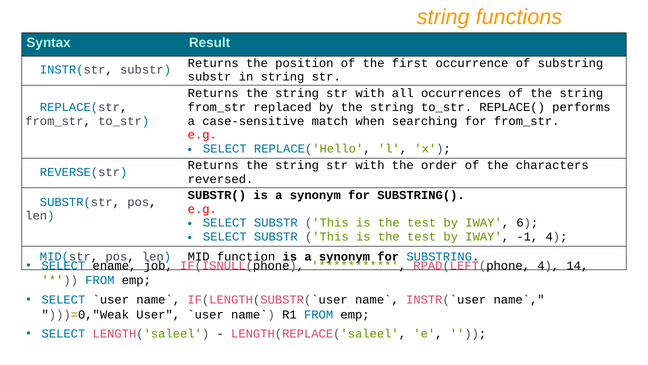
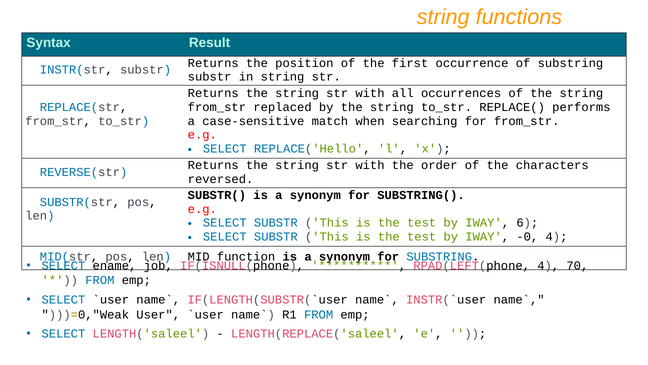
-1: -1 -> -0 (527, 236)
14: 14 -> 70 (577, 265)
